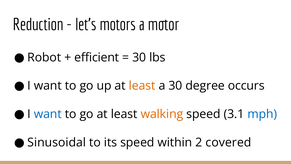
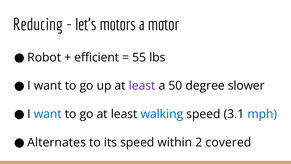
Reduction: Reduction -> Reducing (38, 25)
30: 30 -> 55 (139, 57)
least colour: orange -> purple (142, 86)
a 30: 30 -> 50 (175, 86)
occurs: occurs -> slower (246, 86)
walking colour: orange -> blue (162, 114)
Sinusoidal: Sinusoidal -> Alternates (57, 142)
